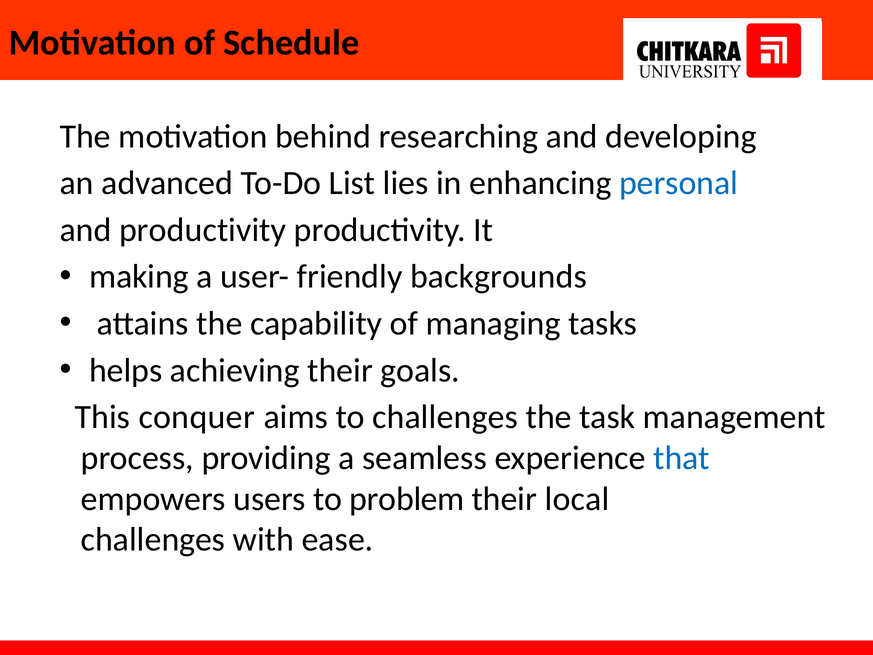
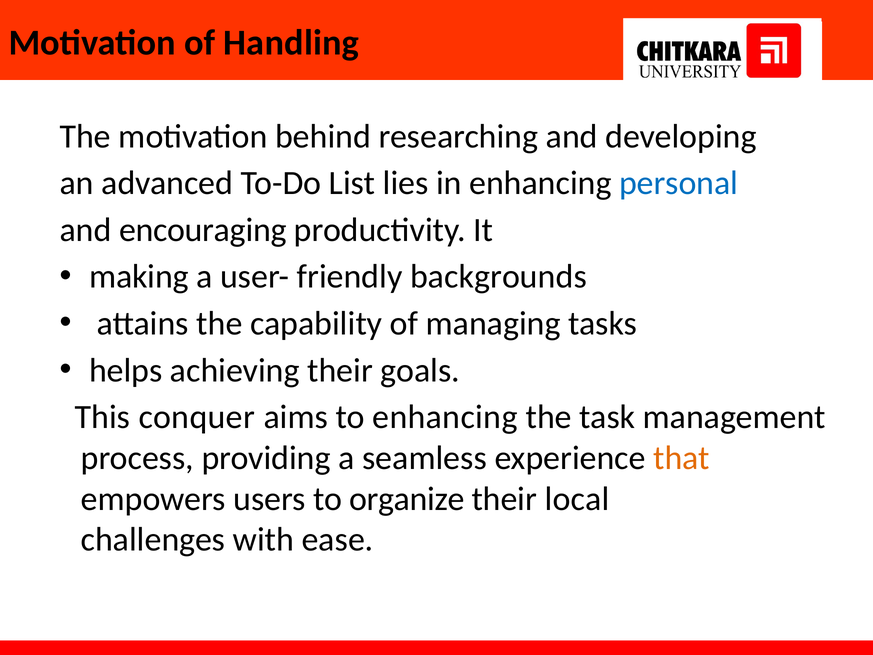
Schedule: Schedule -> Handling (291, 43)
and productivity: productivity -> encouraging (203, 230)
to challenges: challenges -> enhancing (445, 417)
that colour: blue -> orange (682, 458)
problem: problem -> organize (407, 499)
